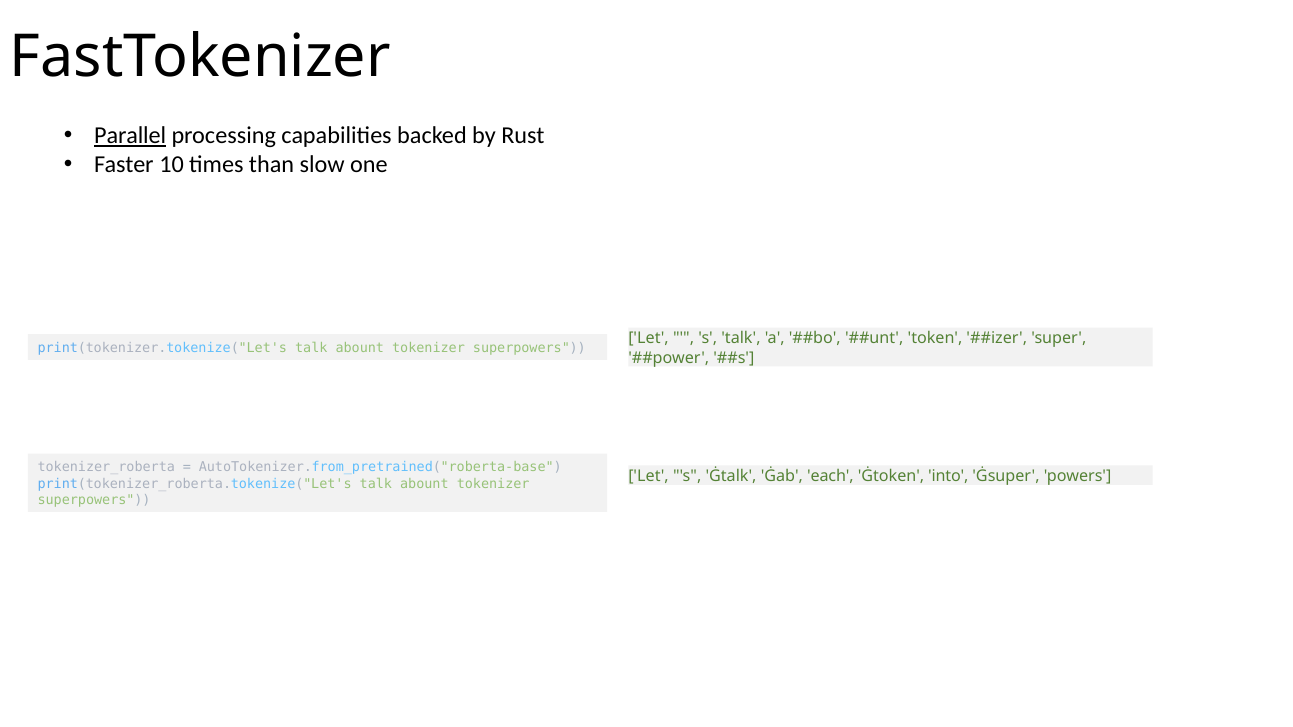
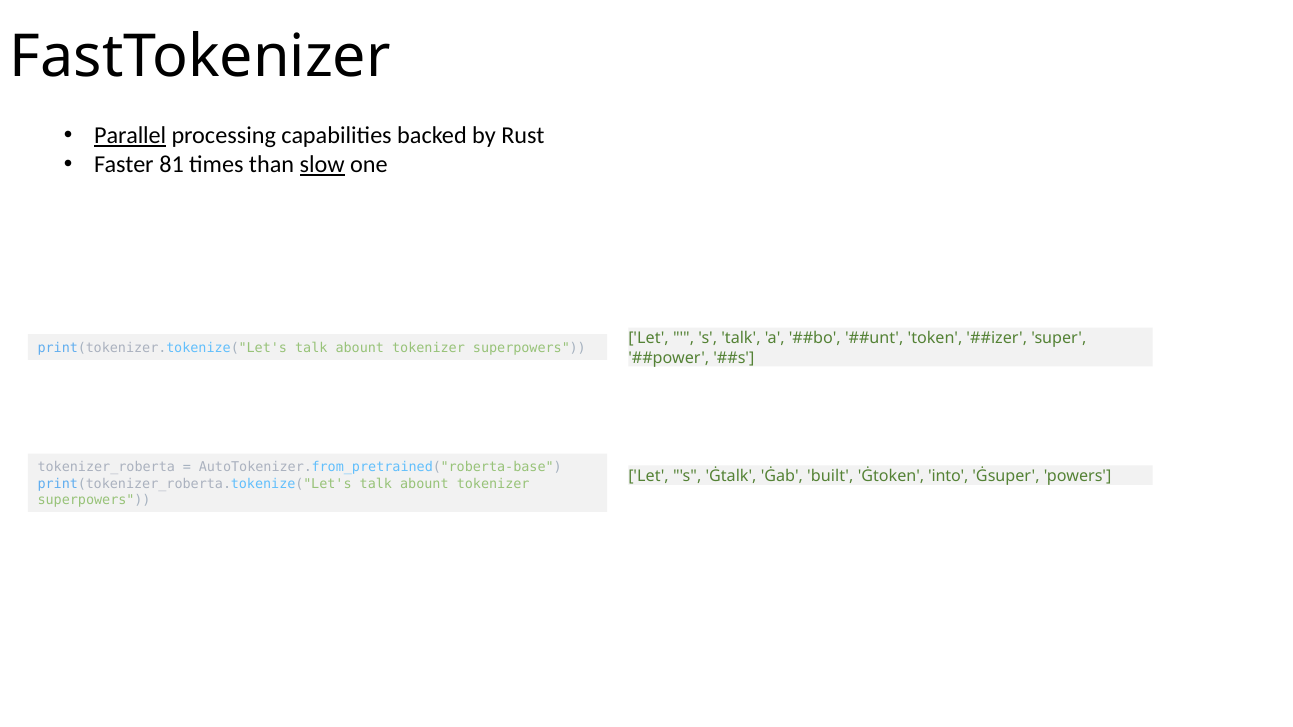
10: 10 -> 81 (172, 165)
slow underline: none -> present (322, 165)
each: each -> built (830, 476)
